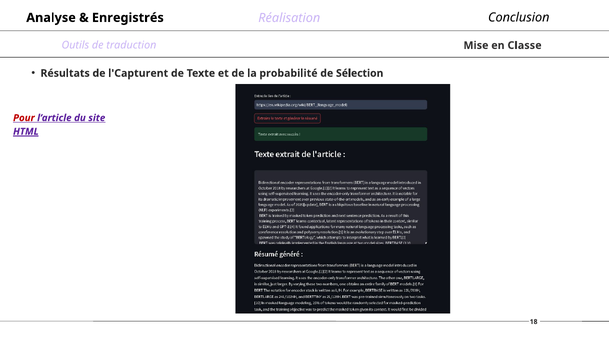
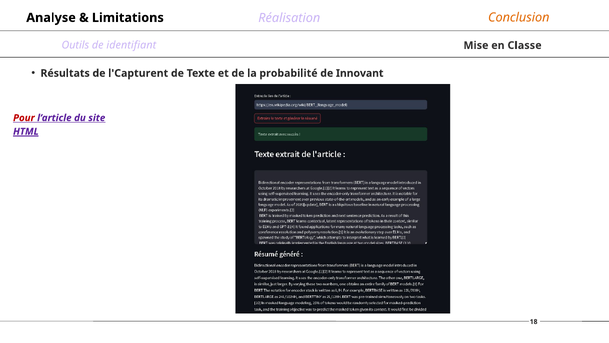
Enregistrés: Enregistrés -> Limitations (128, 18)
Conclusion colour: black -> orange (519, 18)
traduction: traduction -> identifiant (131, 45)
Sélection: Sélection -> Innovant (360, 73)
